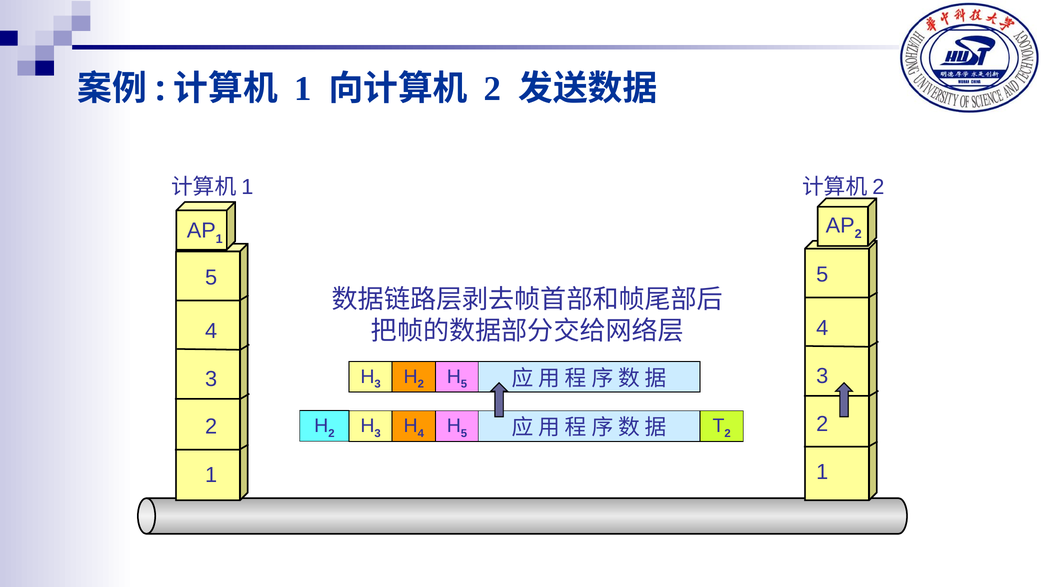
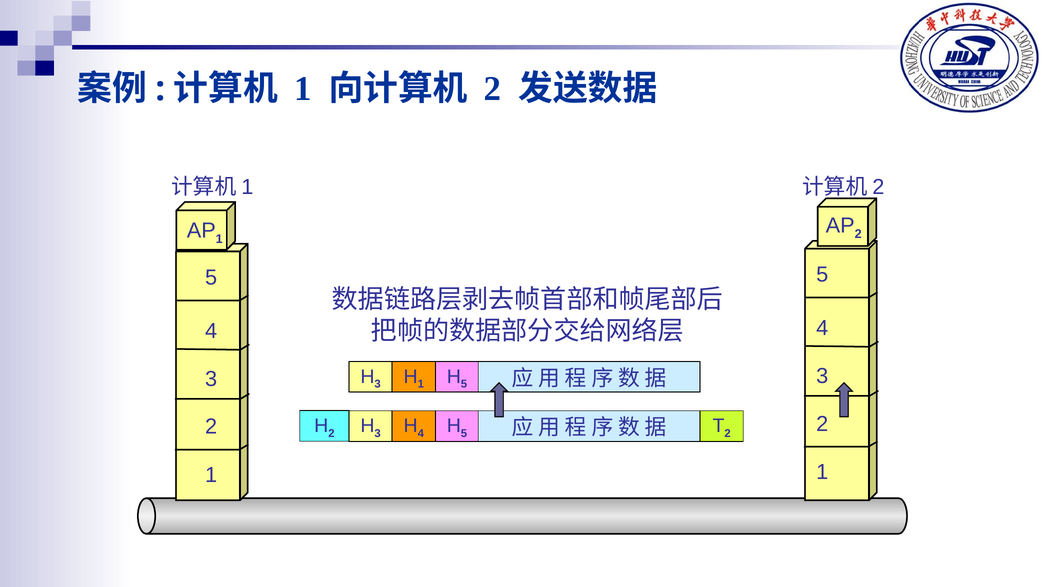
2: 2 -> 1 (421, 384)
